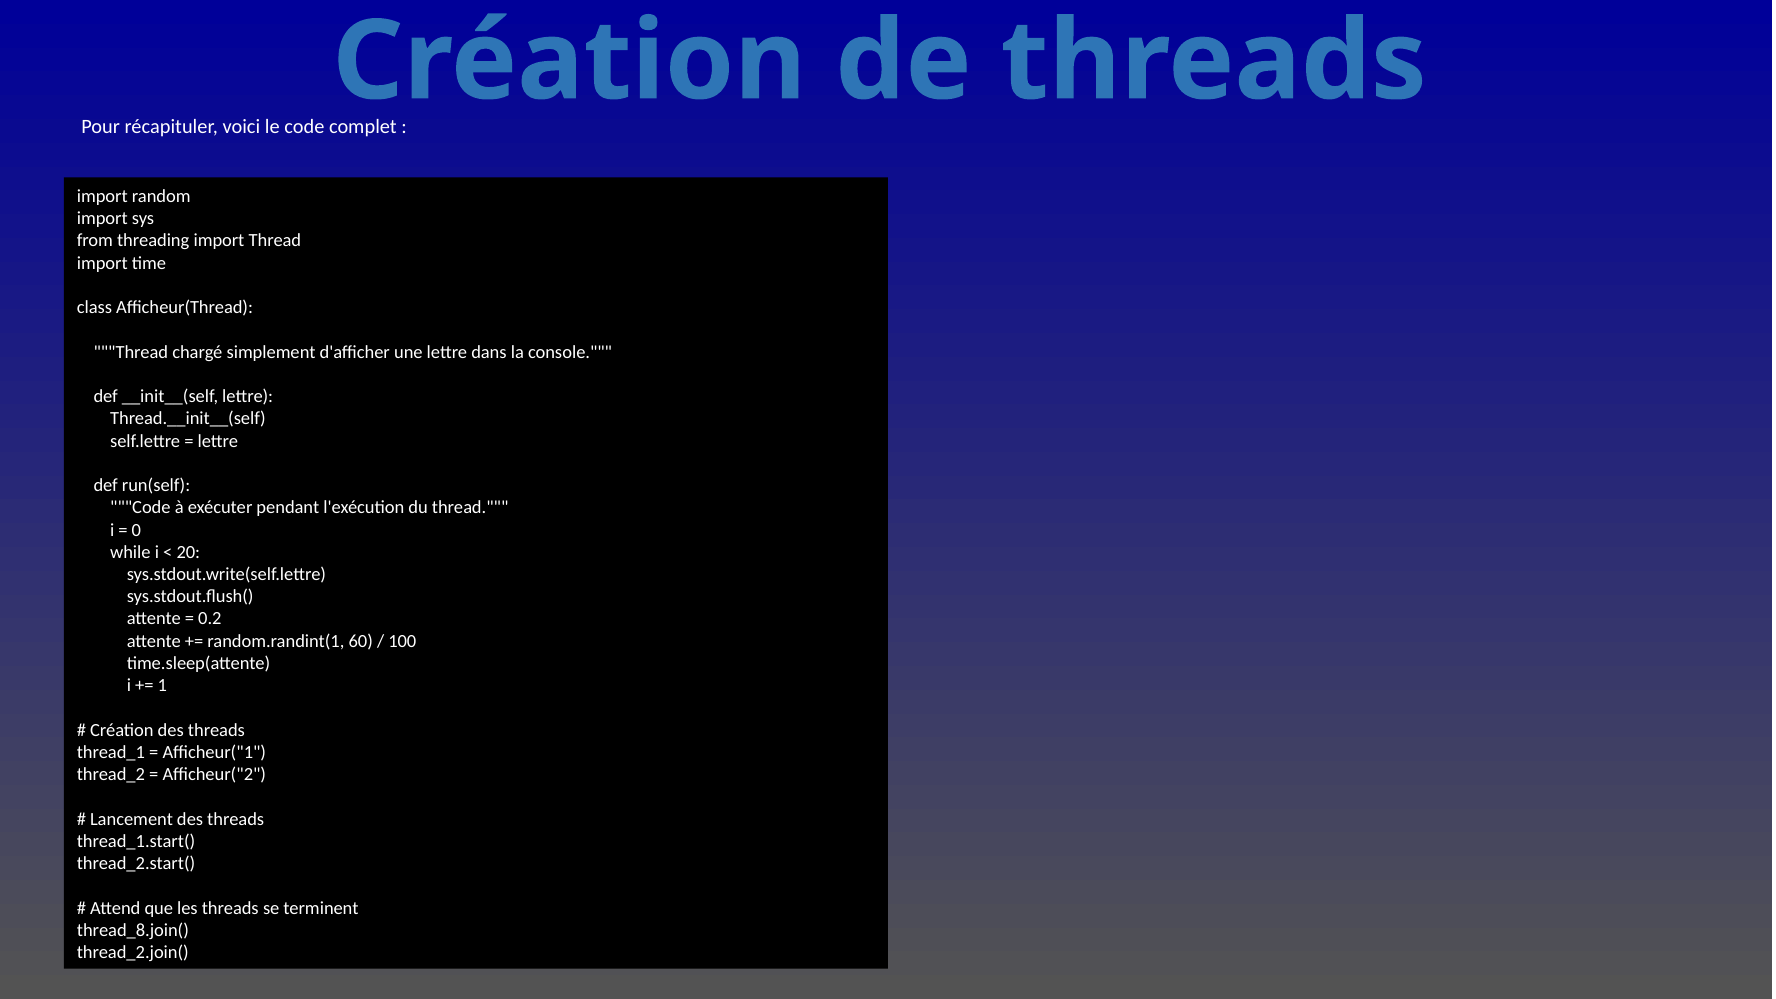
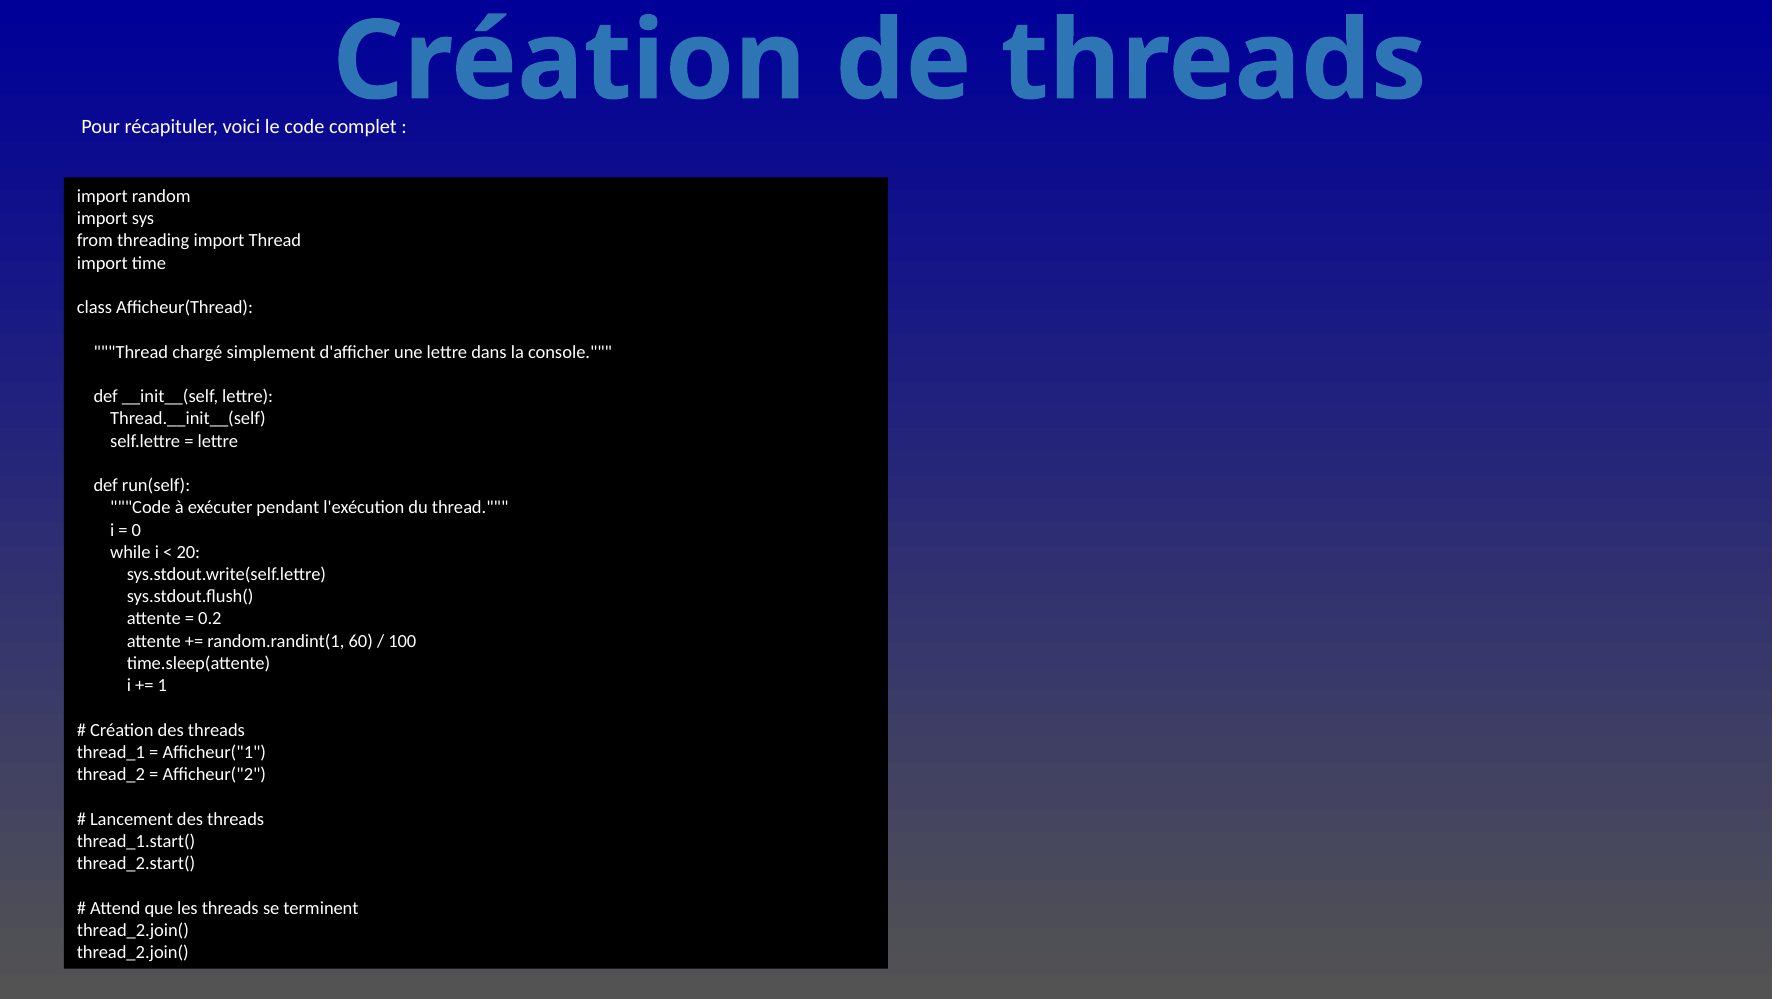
thread_8.join(: thread_8.join( -> thread_2.join( (133, 930)
